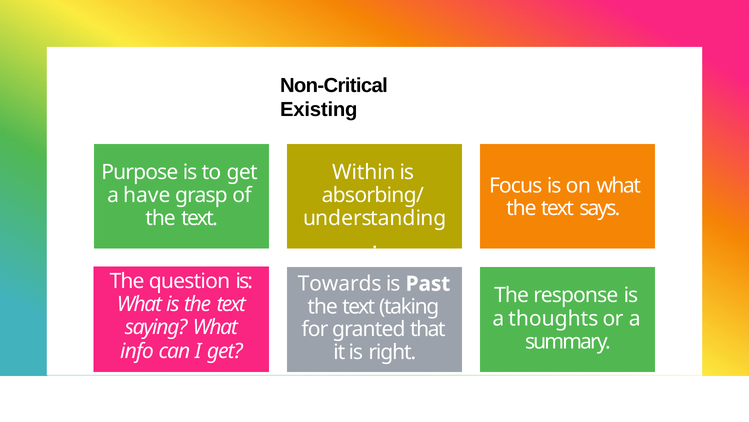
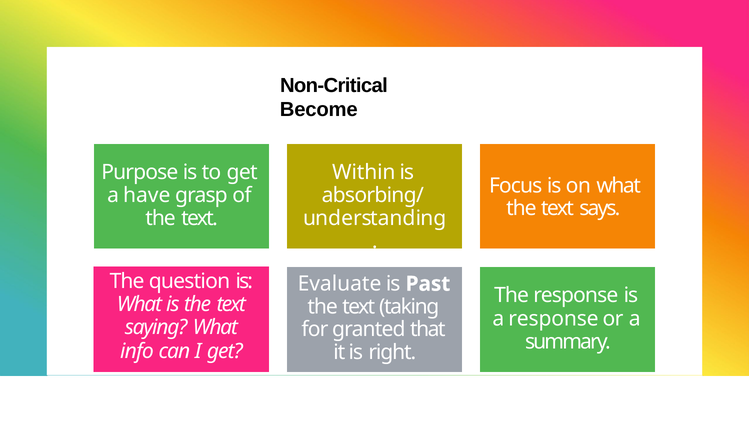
Existing: Existing -> Become (319, 110)
Towards: Towards -> Evaluate (340, 283)
a thoughts: thoughts -> response (553, 318)
